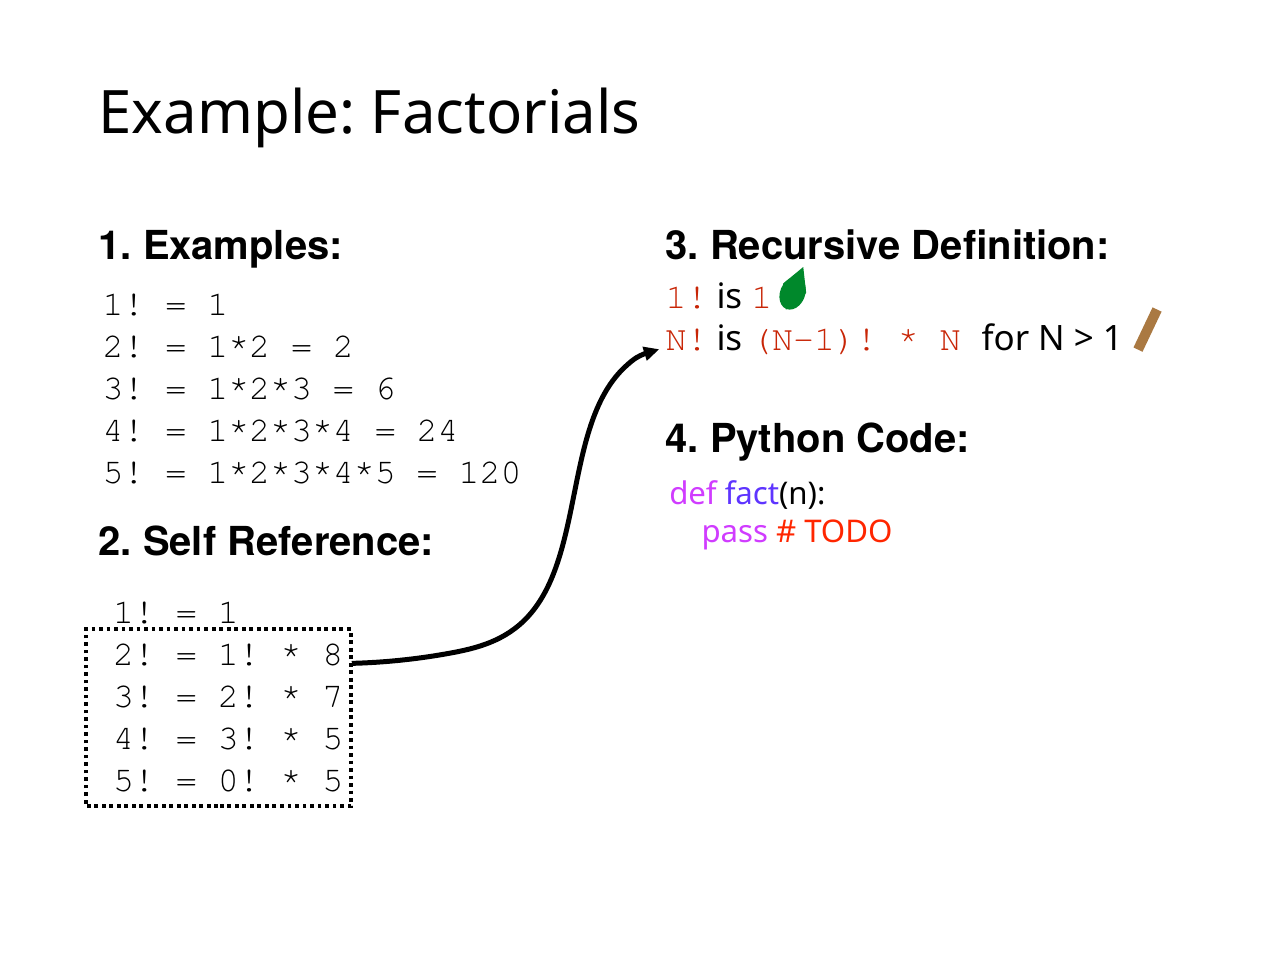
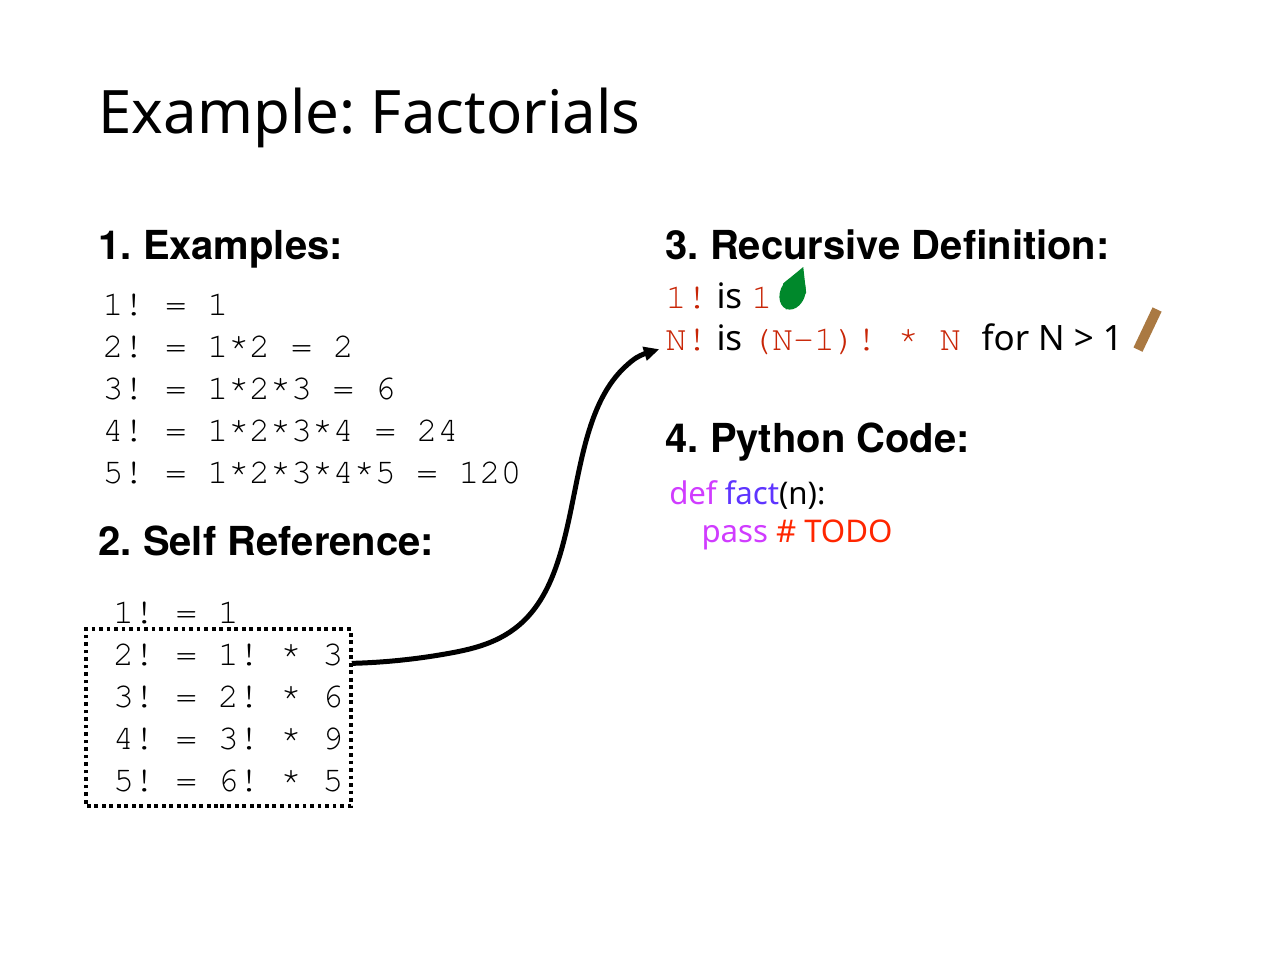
8: 8 -> 3 (333, 654)
7: 7 -> 6 (333, 696)
5: 5 -> 9 (333, 738)
0: 0 -> 6 (239, 780)
